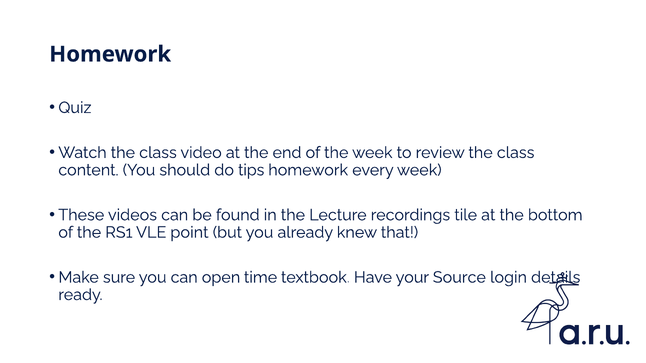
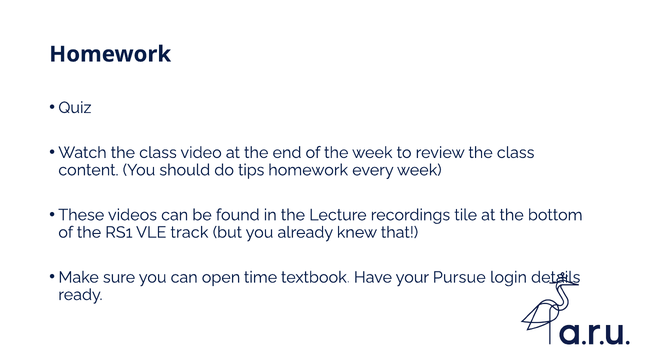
point: point -> track (189, 233)
Source: Source -> Pursue (459, 278)
